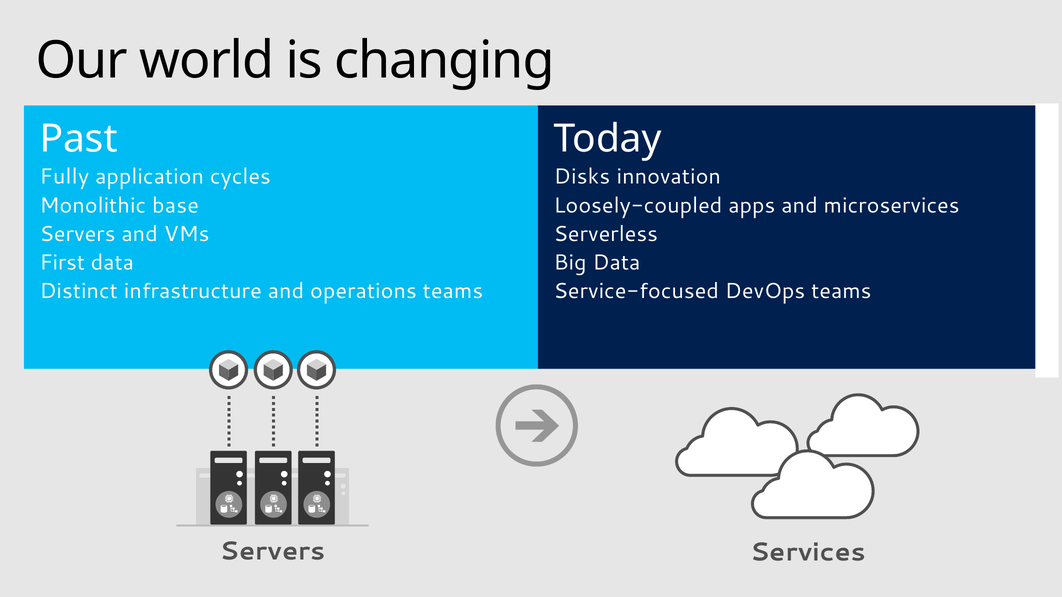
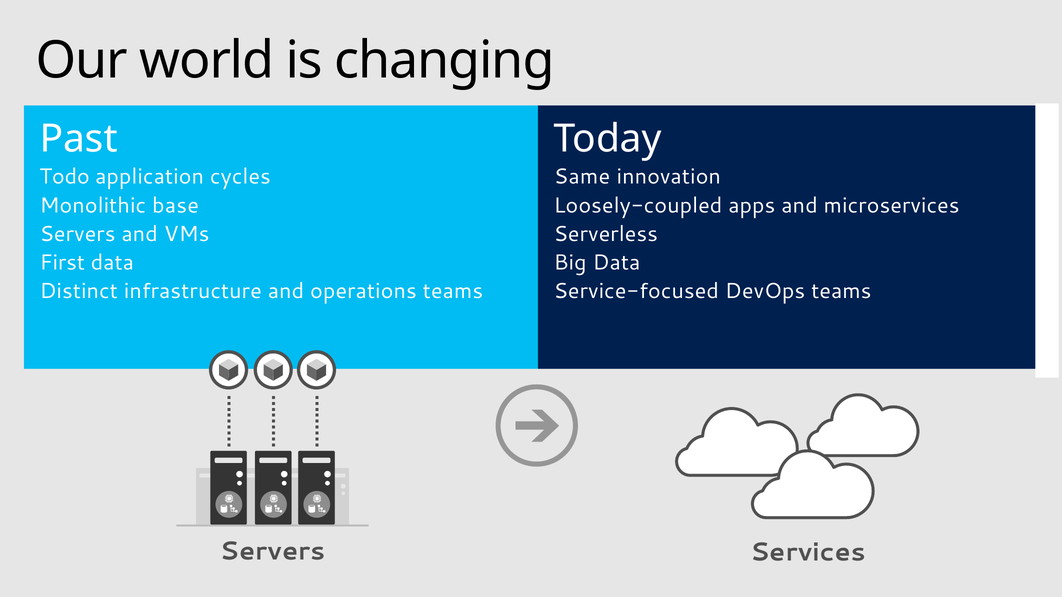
Fully: Fully -> Todo (65, 177)
Disks: Disks -> Same (582, 177)
